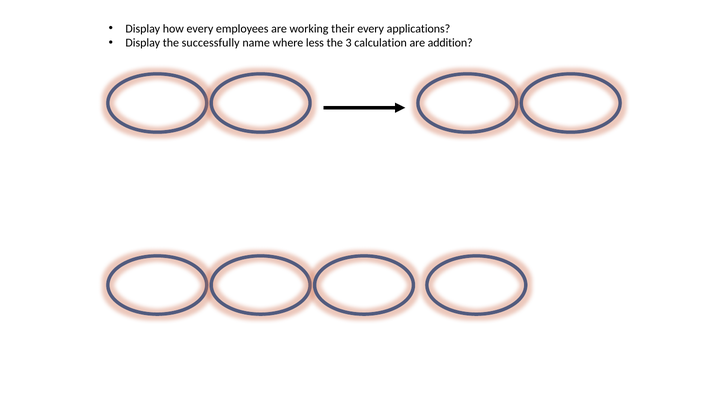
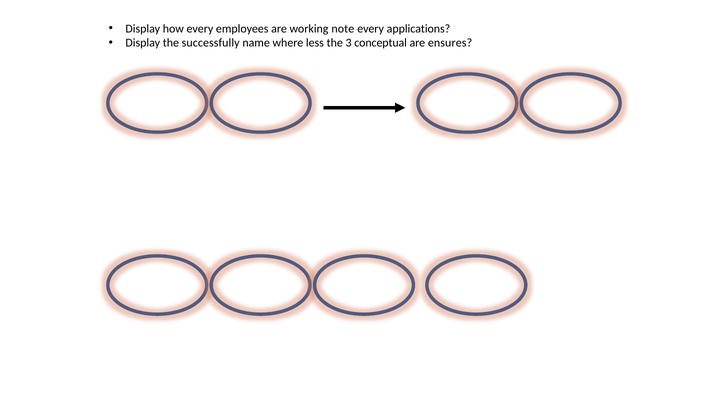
their: their -> note (343, 29)
calculation: calculation -> conceptual (381, 43)
addition: addition -> ensures (450, 43)
